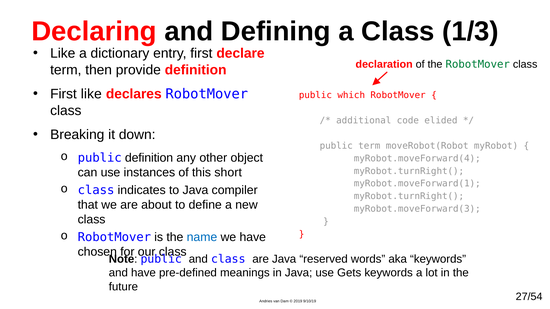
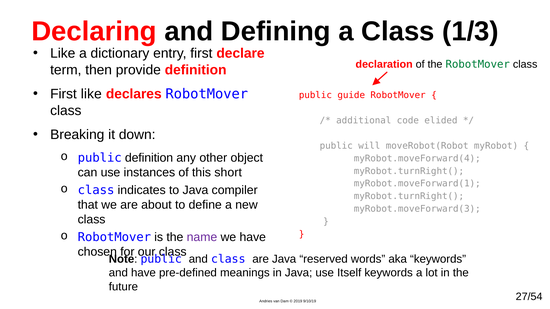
which: which -> guide (351, 95)
public term: term -> will (369, 146)
name colour: blue -> purple (202, 237)
Gets: Gets -> Itself (349, 273)
